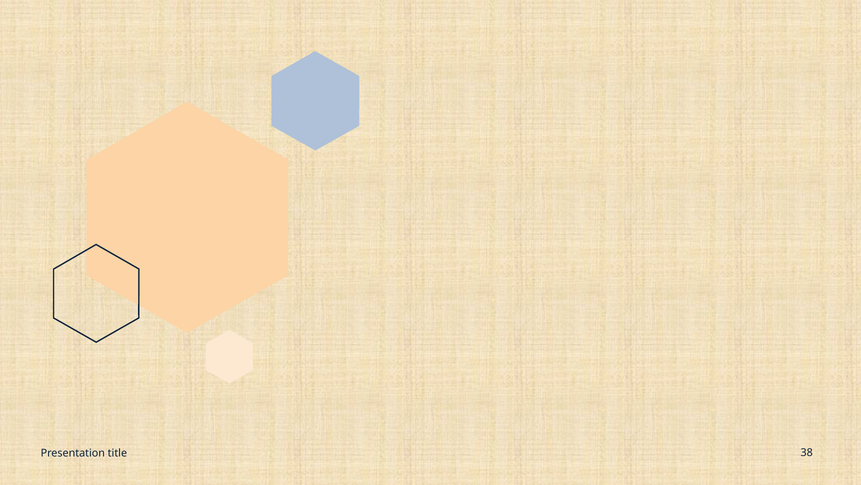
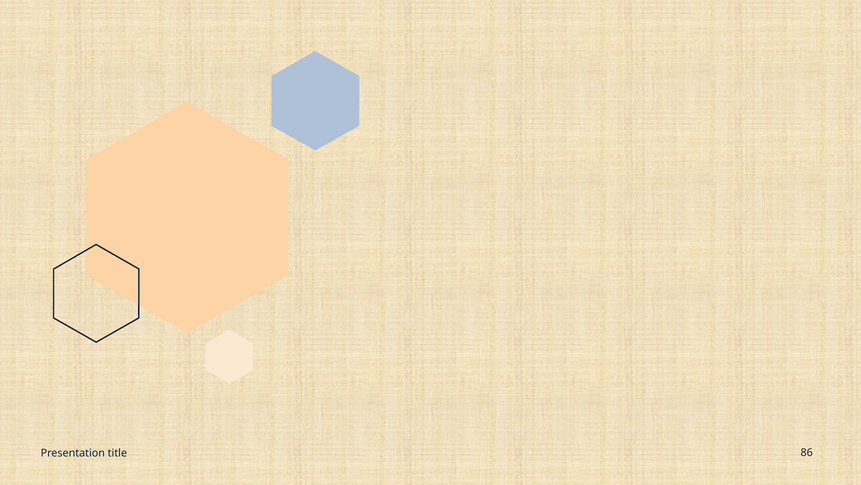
38: 38 -> 86 (807, 452)
